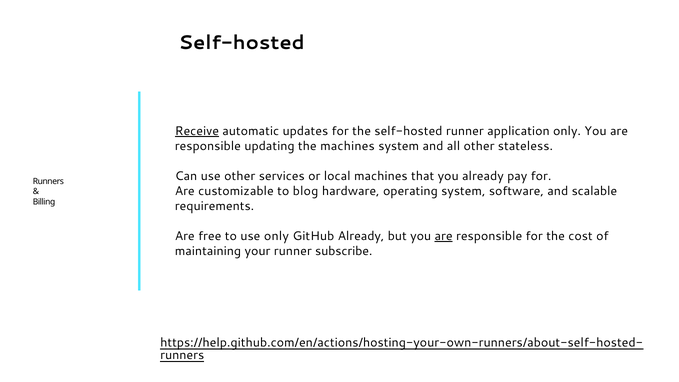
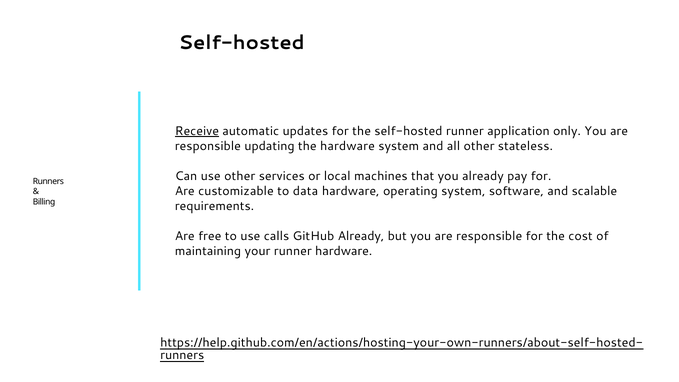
the machines: machines -> hardware (347, 146)
blog: blog -> data (306, 191)
use only: only -> calls (277, 236)
are underline: present -> none (444, 236)
runner subscribe: subscribe -> hardware (344, 251)
